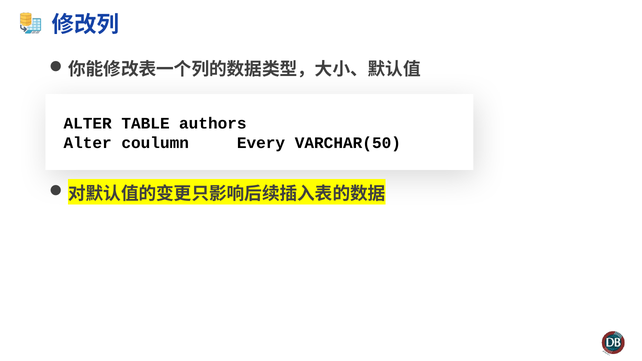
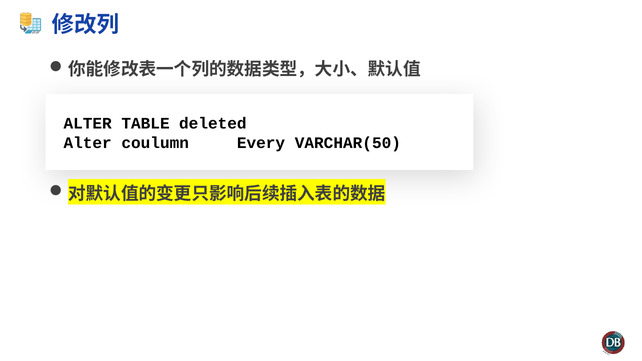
authors: authors -> deleted (213, 124)
